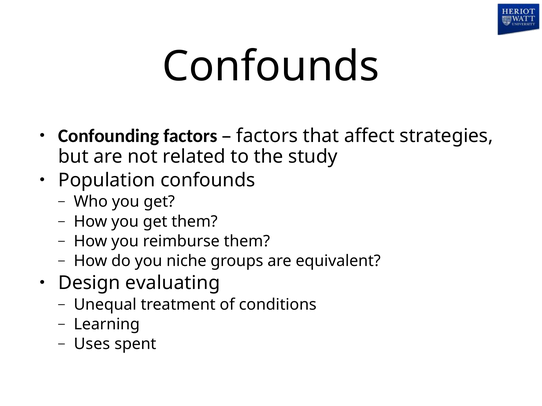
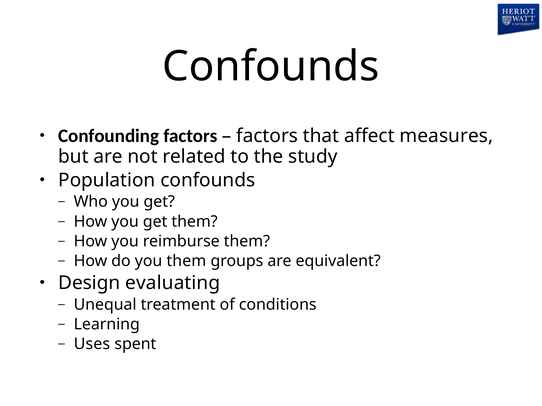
strategies: strategies -> measures (446, 136)
you niche: niche -> them (186, 261)
